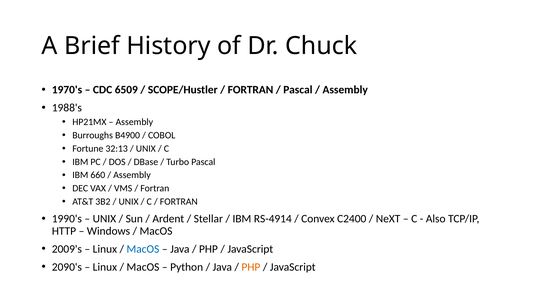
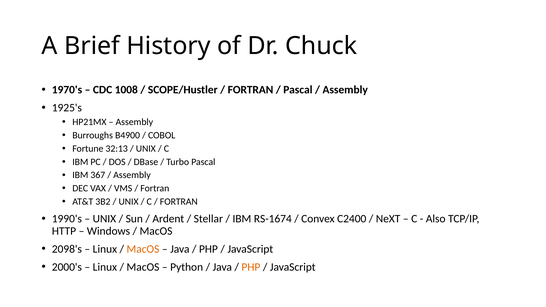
6509: 6509 -> 1008 (126, 90)
1988's: 1988's -> 1925's (67, 108)
660: 660 -> 367 (98, 175)
RS-4914: RS-4914 -> RS-1674 (273, 219)
2009's: 2009's -> 2098's (67, 249)
MacOS colour: blue -> orange (143, 249)
2090's: 2090's -> 2000's (67, 267)
